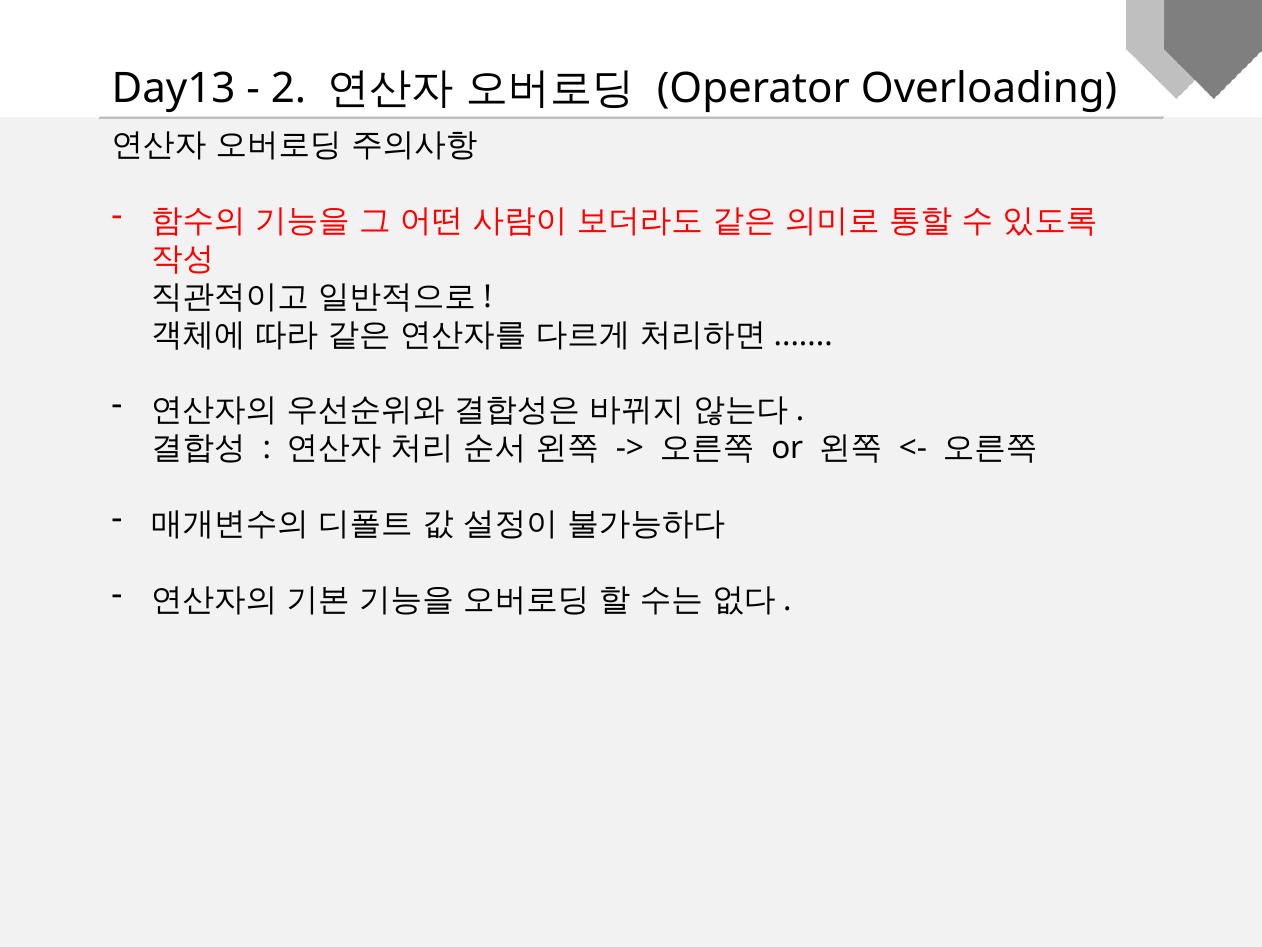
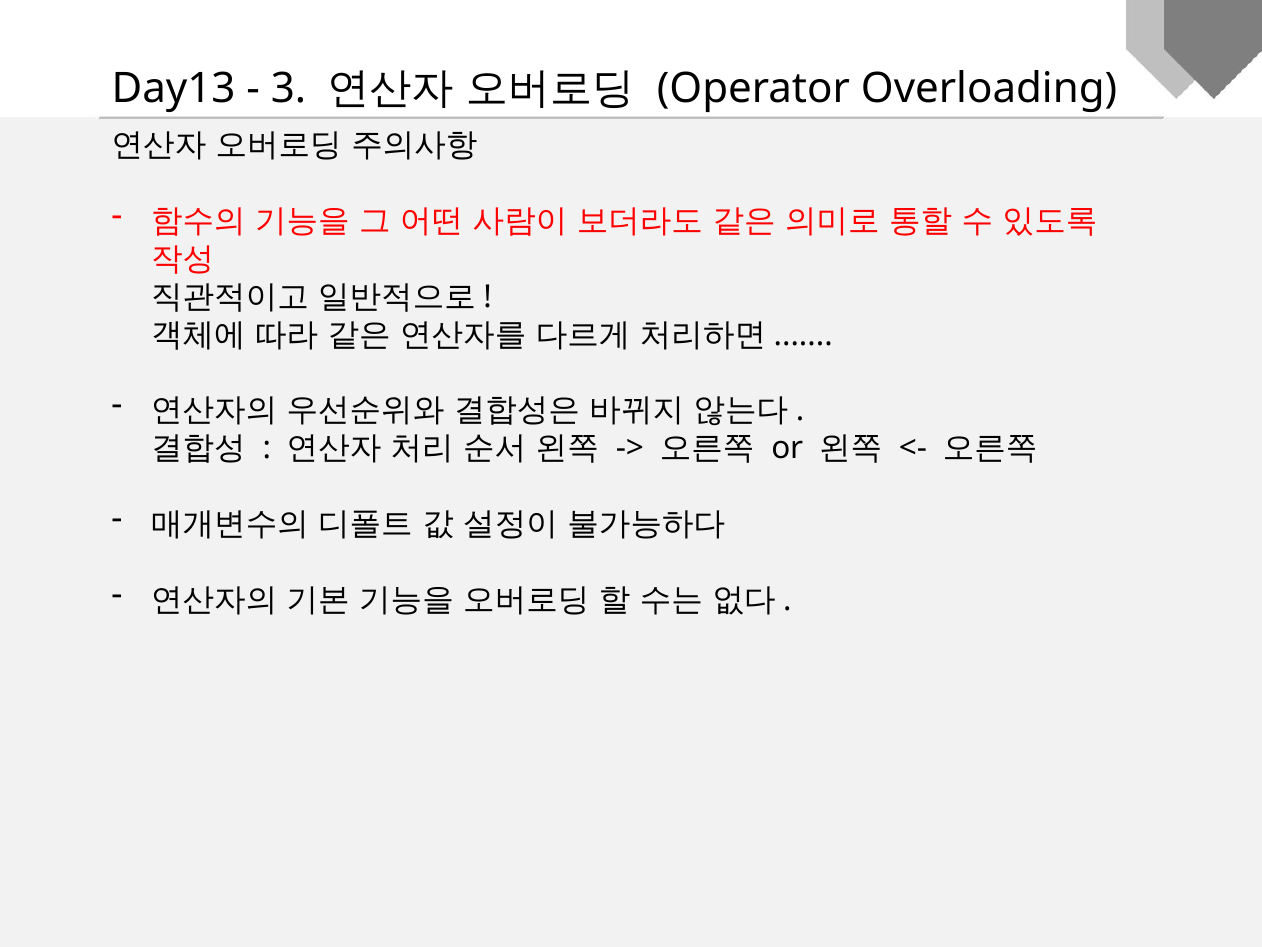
2: 2 -> 3 (289, 89)
